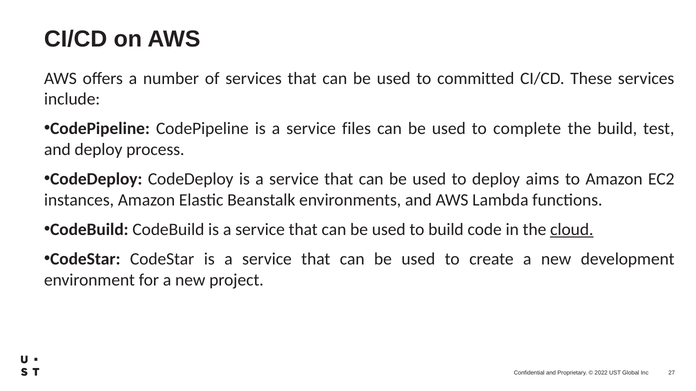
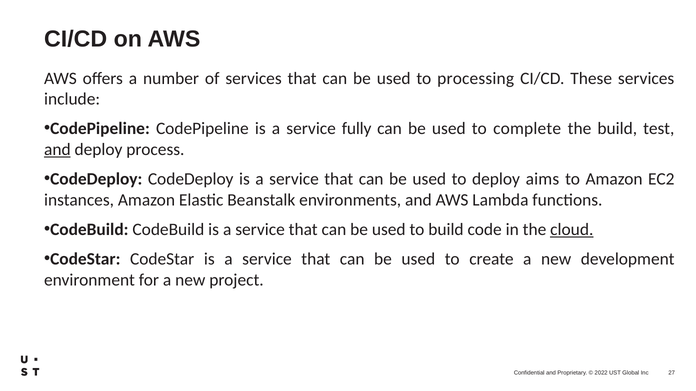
committed: committed -> processing (476, 78)
files: files -> fully (357, 129)
and underline: none -> present (57, 150)
